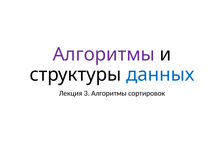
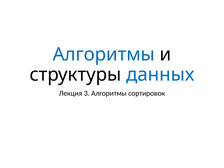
Алгоритмы colour: purple -> blue (104, 55)
